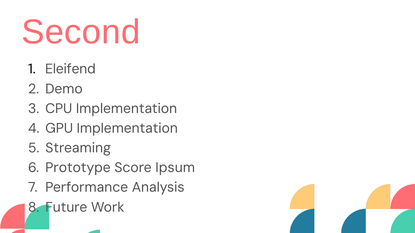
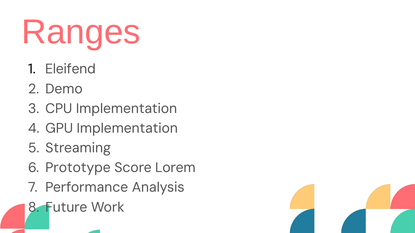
Second: Second -> Ranges (81, 32)
Ipsum: Ipsum -> Lorem (175, 168)
